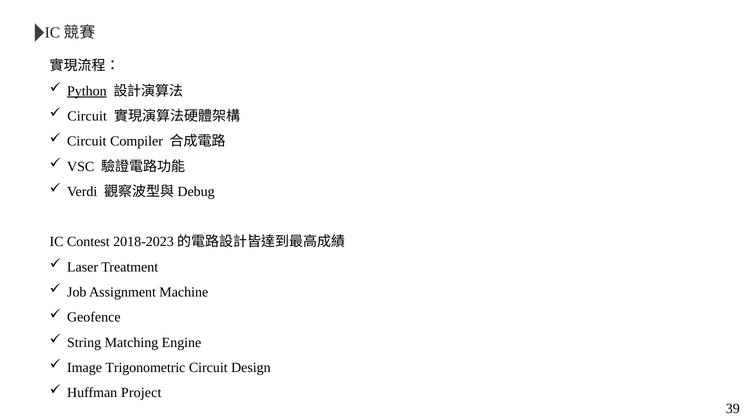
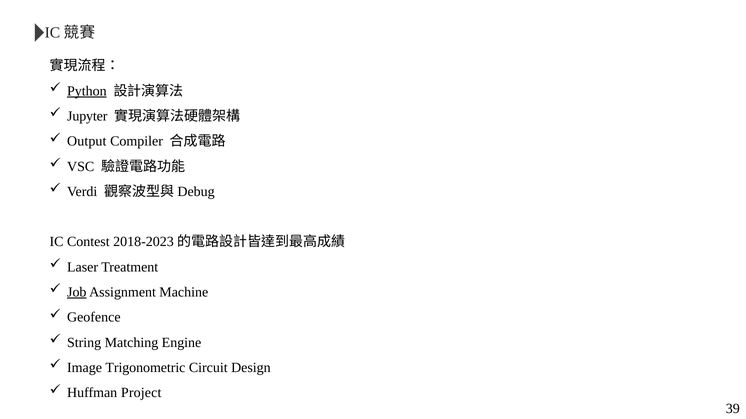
Circuit: Circuit -> Jupyter (87, 116)
Circuit: Circuit -> Output (87, 141)
Job underline: none -> present (77, 293)
